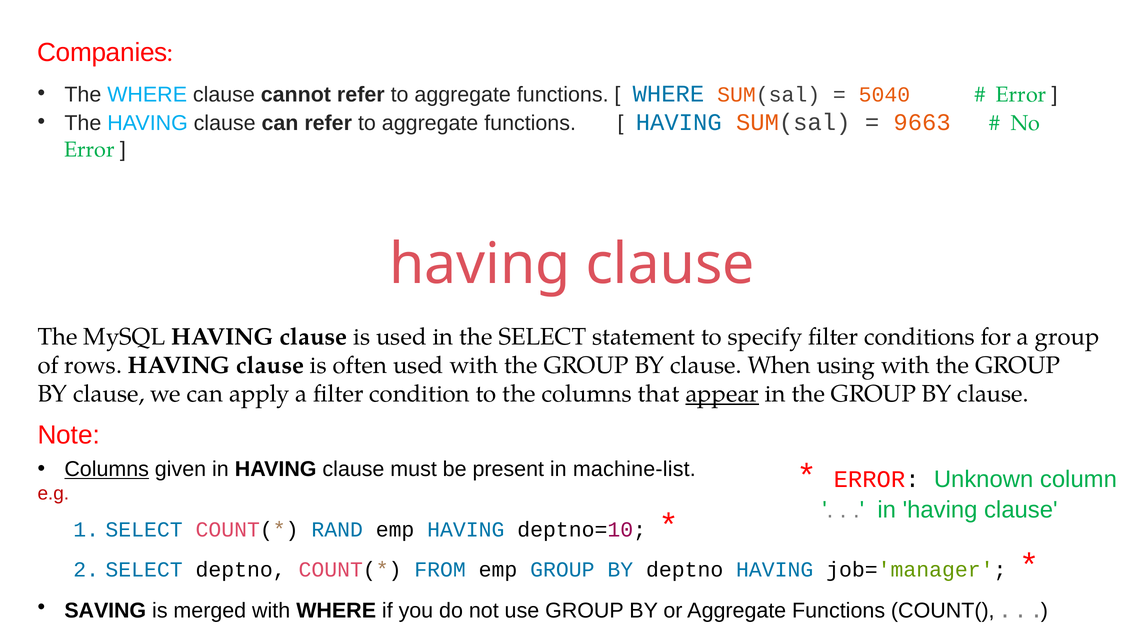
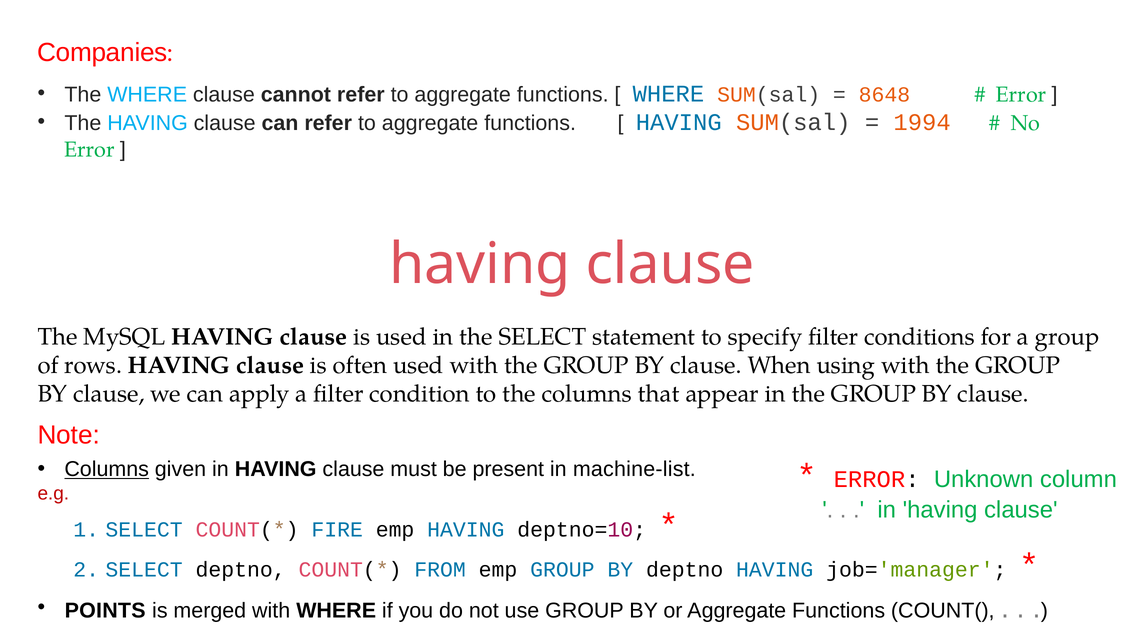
5040: 5040 -> 8648 (884, 95)
9663: 9663 -> 1994 (922, 122)
appear underline: present -> none (722, 394)
RAND: RAND -> FIRE (337, 529)
SAVING: SAVING -> POINTS (105, 610)
